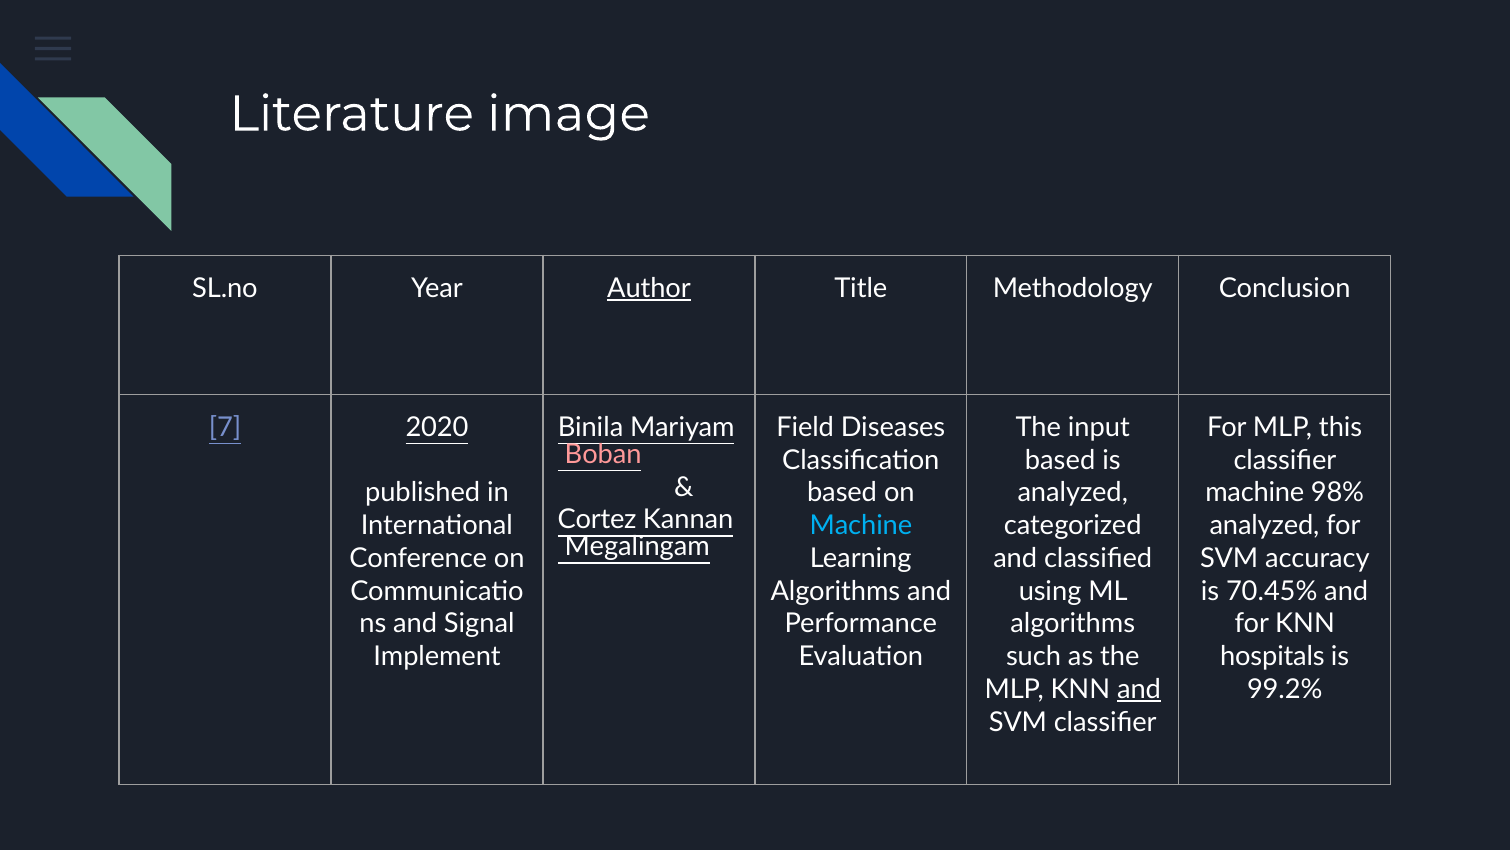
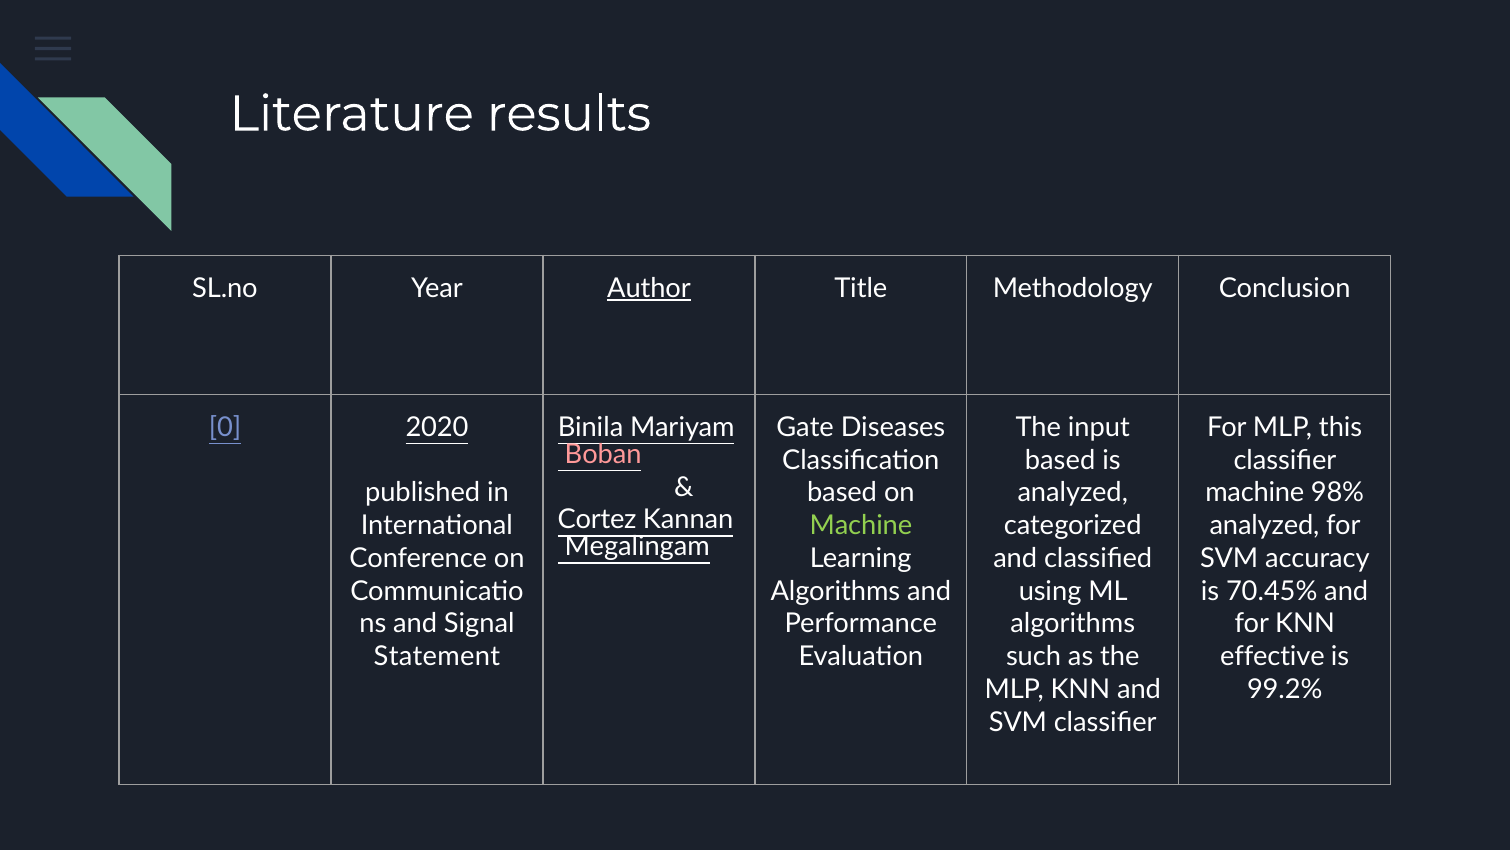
image: image -> results (569, 114)
7: 7 -> 0 (225, 427)
Field: Field -> Gate (805, 427)
Machine colour: light blue -> light green (861, 525)
Implement: Implement -> Statement (437, 656)
hospitals: hospitals -> effective (1272, 656)
and underline: present -> none (1139, 689)
